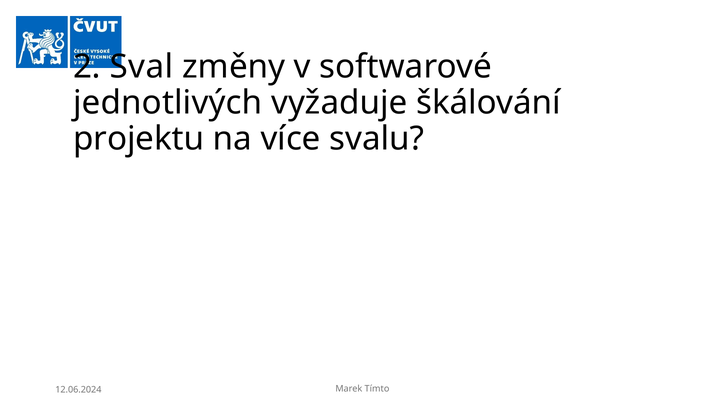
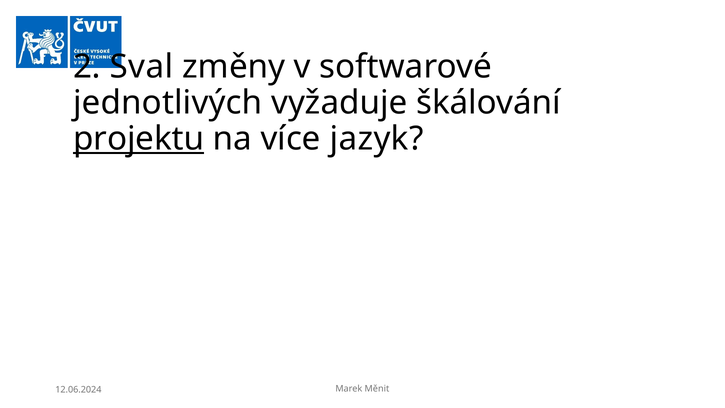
projektu underline: none -> present (139, 139)
svalu: svalu -> jazyk (377, 139)
Tímto: Tímto -> Měnit (377, 389)
